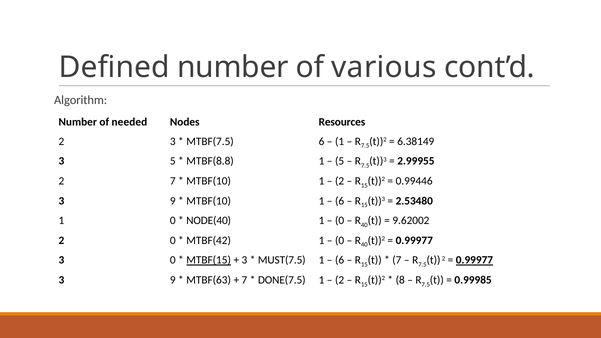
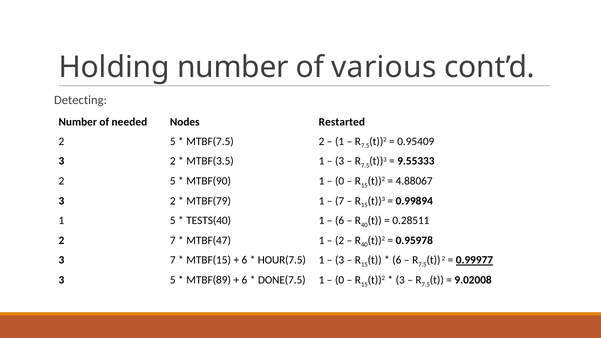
Defined: Defined -> Holding (114, 67)
Algorithm: Algorithm -> Detecting (81, 100)
Resources: Resources -> Restarted (342, 122)
3: 3 -> 5 (173, 141)
MTBF(7.5 6: 6 -> 2 (322, 141)
6.38149: 6.38149 -> 0.95409 (416, 141)
5: 5 -> 2 (173, 161)
MTBF(8.8: MTBF(8.8 -> MTBF(3.5 (210, 161)
5: 5 -> 3 (340, 161)
2.99955: 2.99955 -> 9.55333 (416, 161)
7: 7 -> 5 (173, 181)
MTBF(10: MTBF(10 -> MTBF(90 (209, 181)
2: 2 -> 0 (340, 181)
0.99446: 0.99446 -> 4.88067 (414, 181)
9: 9 -> 2 (173, 201)
MTBF(10: MTBF(10 -> MTBF(79 (209, 201)
6: 6 -> 7 (340, 201)
2.53480: 2.53480 -> 0.99894 (414, 201)
1 0: 0 -> 5 (173, 221)
NODE(40: NODE(40 -> TESTS(40 (209, 221)
0: 0 -> 6 (340, 221)
9.62002: 9.62002 -> 0.28511 (411, 221)
2 0: 0 -> 7 (173, 240)
MTBF(42: MTBF(42 -> MTBF(47 (209, 240)
0: 0 -> 2 (340, 240)
0.99977: 0.99977 -> 0.95978 (414, 240)
3 0: 0 -> 7 (173, 260)
MTBF(15 underline: present -> none (209, 260)
3: 3 -> 6 (244, 260)
MUST(7.5: MUST(7.5 -> HOUR(7.5 (282, 260)
6: 6 -> 3 (340, 260)
7: 7 -> 6 (397, 260)
9: 9 -> 5 (173, 280)
MTBF(63: MTBF(63 -> MTBF(89 (209, 280)
7: 7 -> 6 (244, 280)
2: 2 -> 0 (340, 280)
8: 8 -> 3 (400, 280)
0.99985: 0.99985 -> 9.02008 (473, 280)
